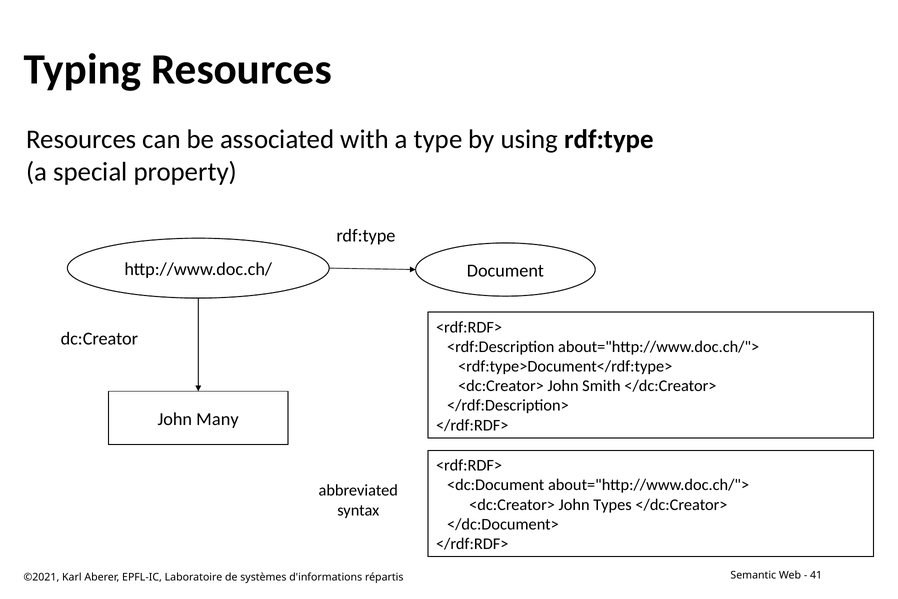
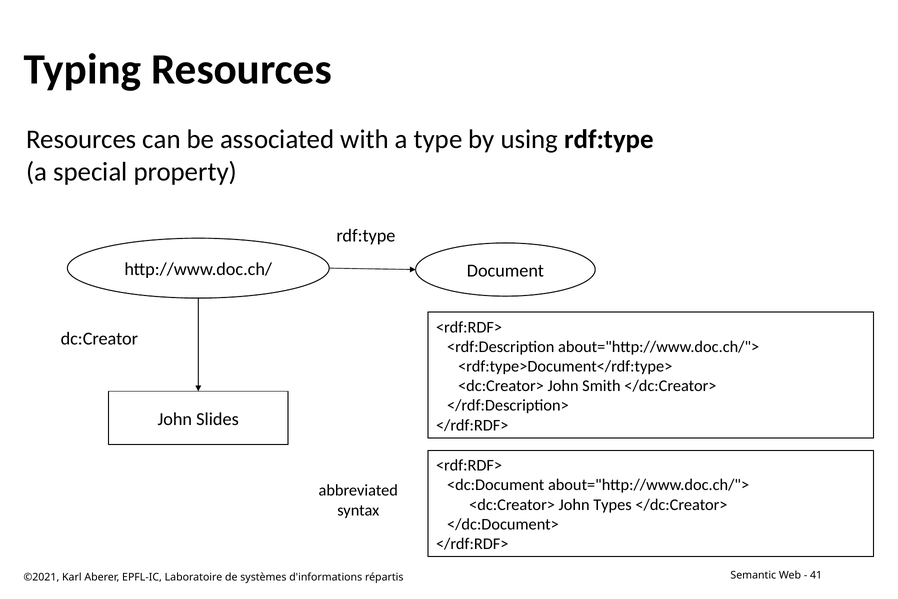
Many: Many -> Slides (217, 419)
